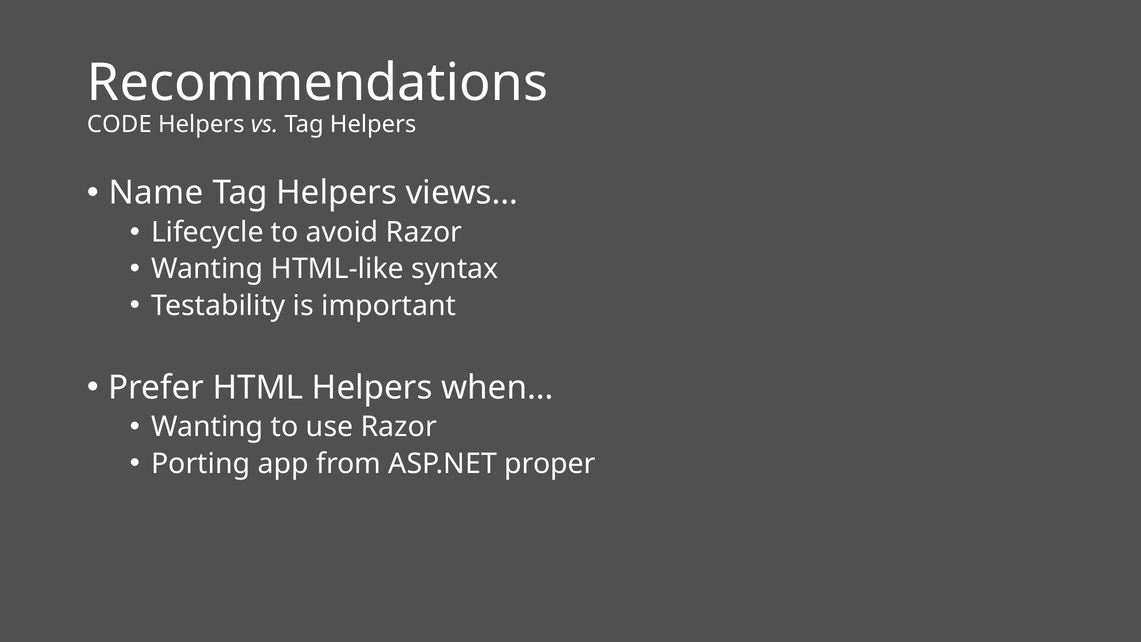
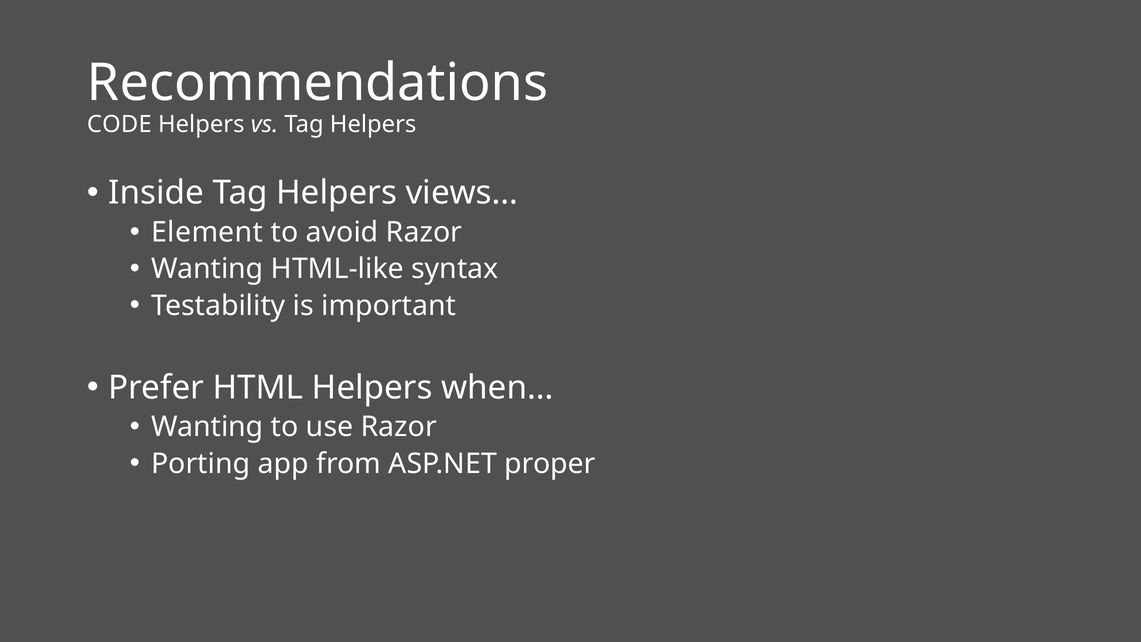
Name: Name -> Inside (156, 193)
Lifecycle: Lifecycle -> Element (207, 232)
